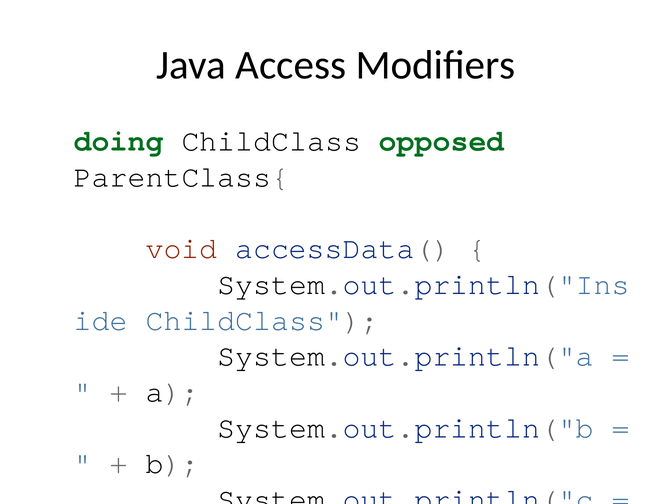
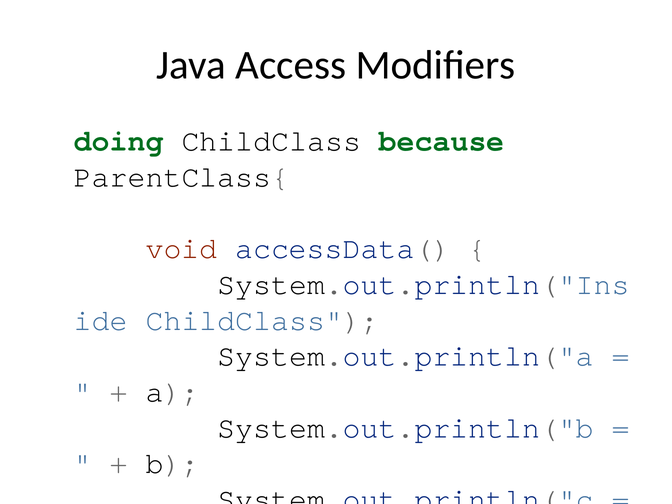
opposed: opposed -> because (442, 141)
